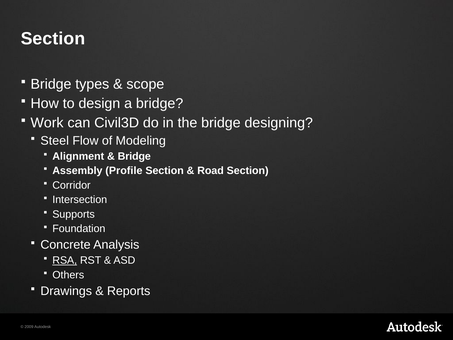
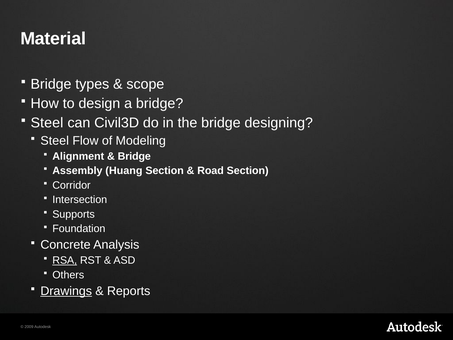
Section: Section -> Material (53, 39)
Work: Work -> Steel (47, 123)
Profile: Profile -> Huang (124, 171)
Drawings underline: none -> present (66, 291)
